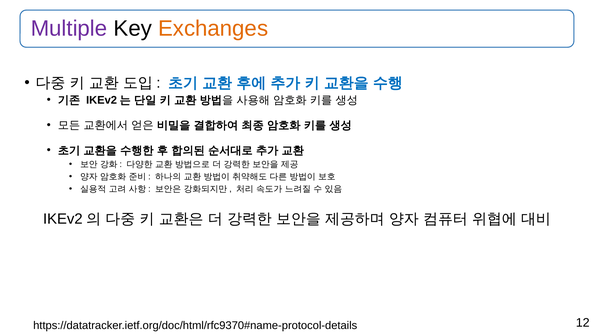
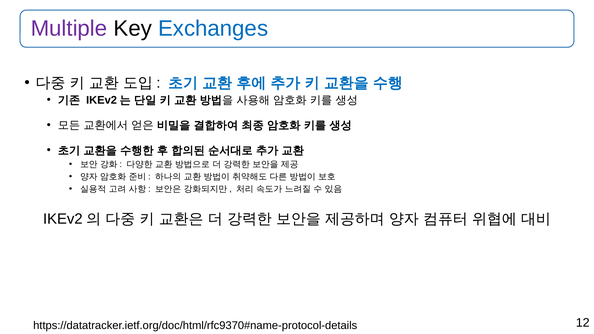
Exchanges colour: orange -> blue (213, 29)
